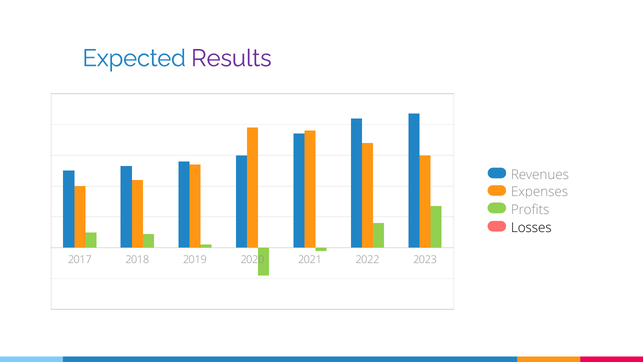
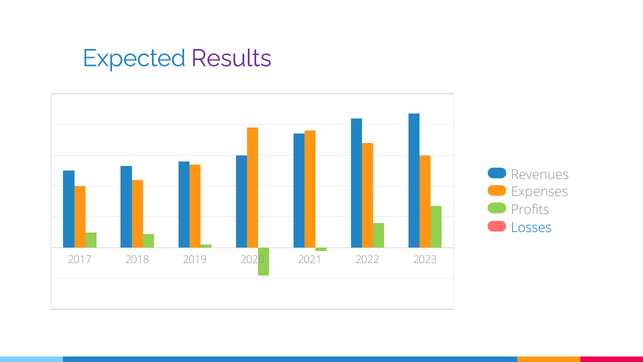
Losses colour: black -> blue (531, 228)
